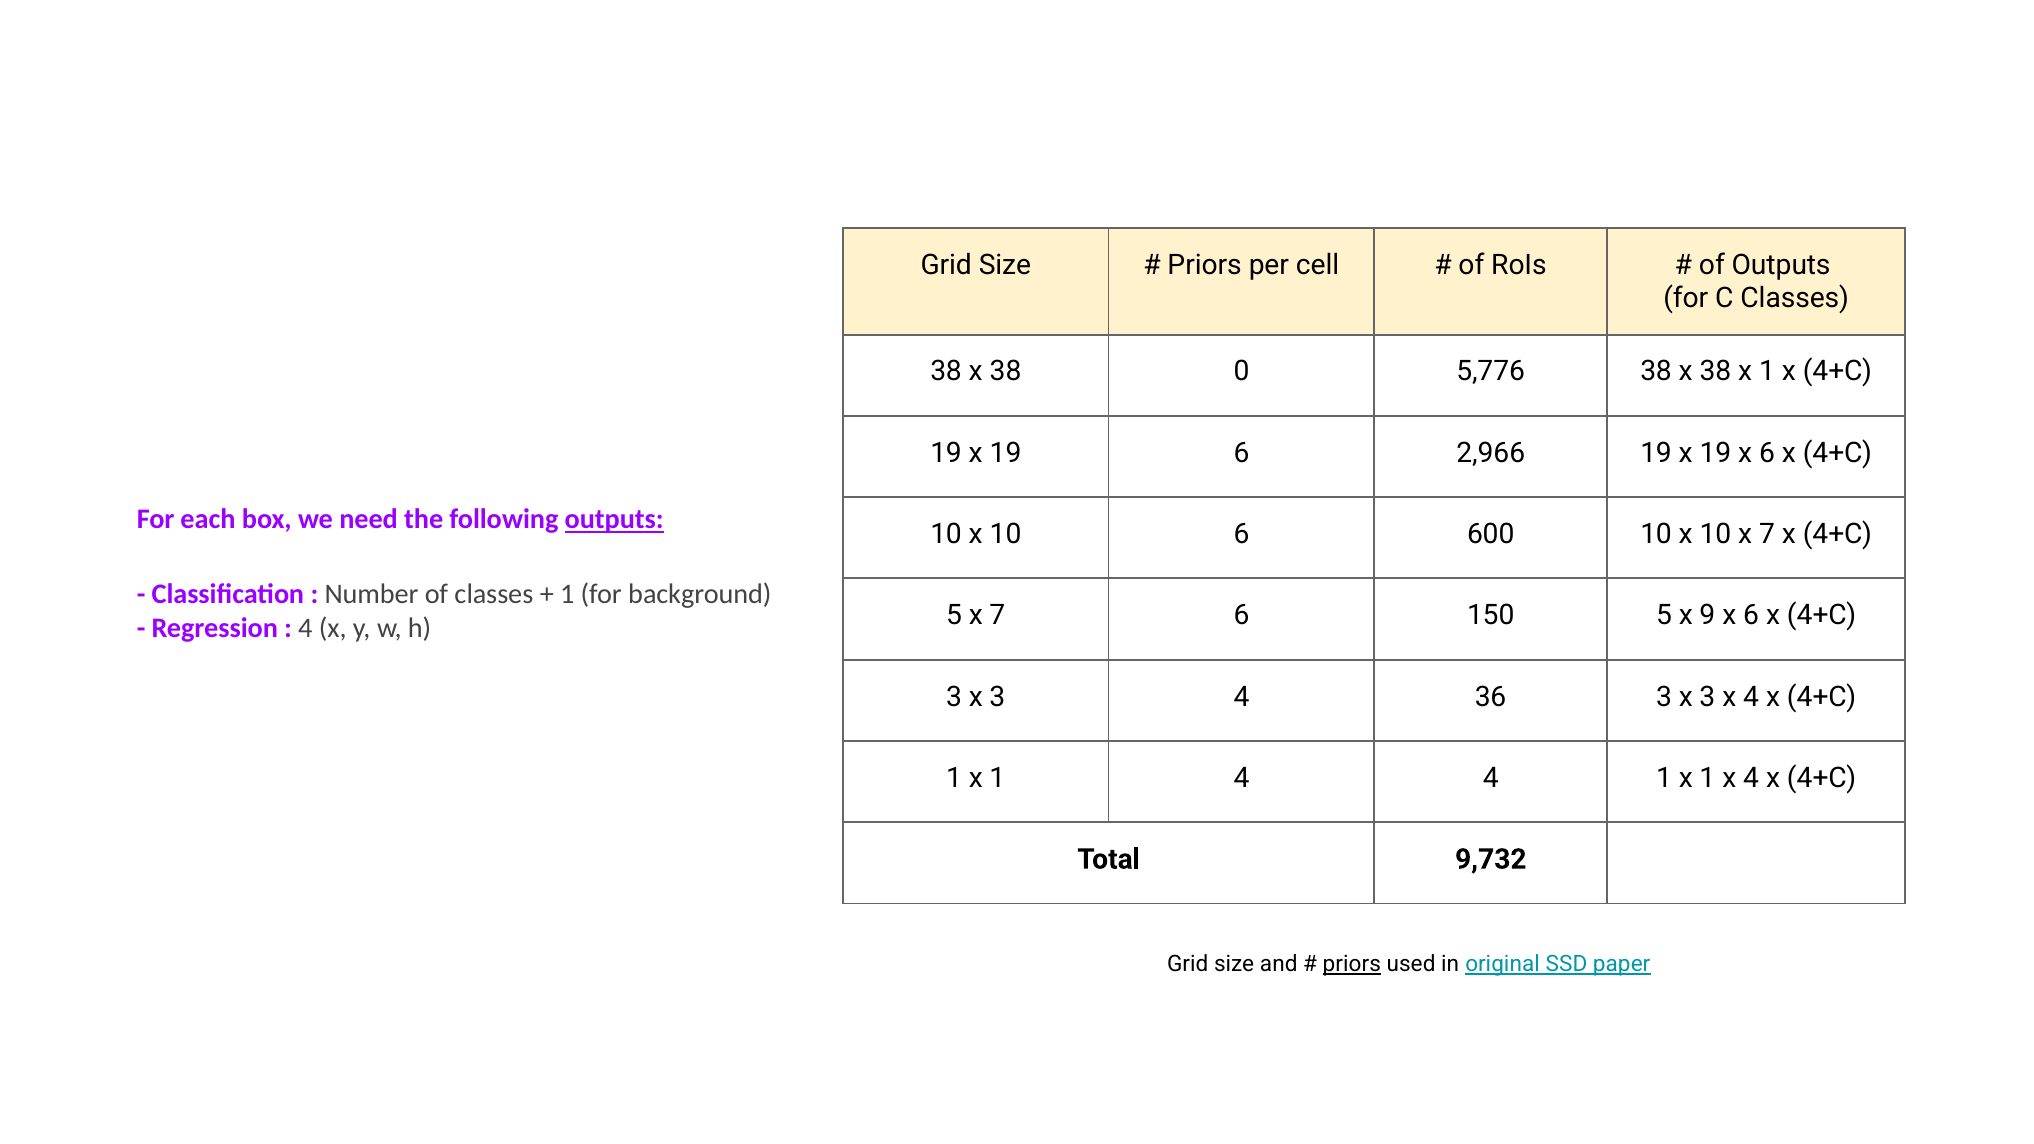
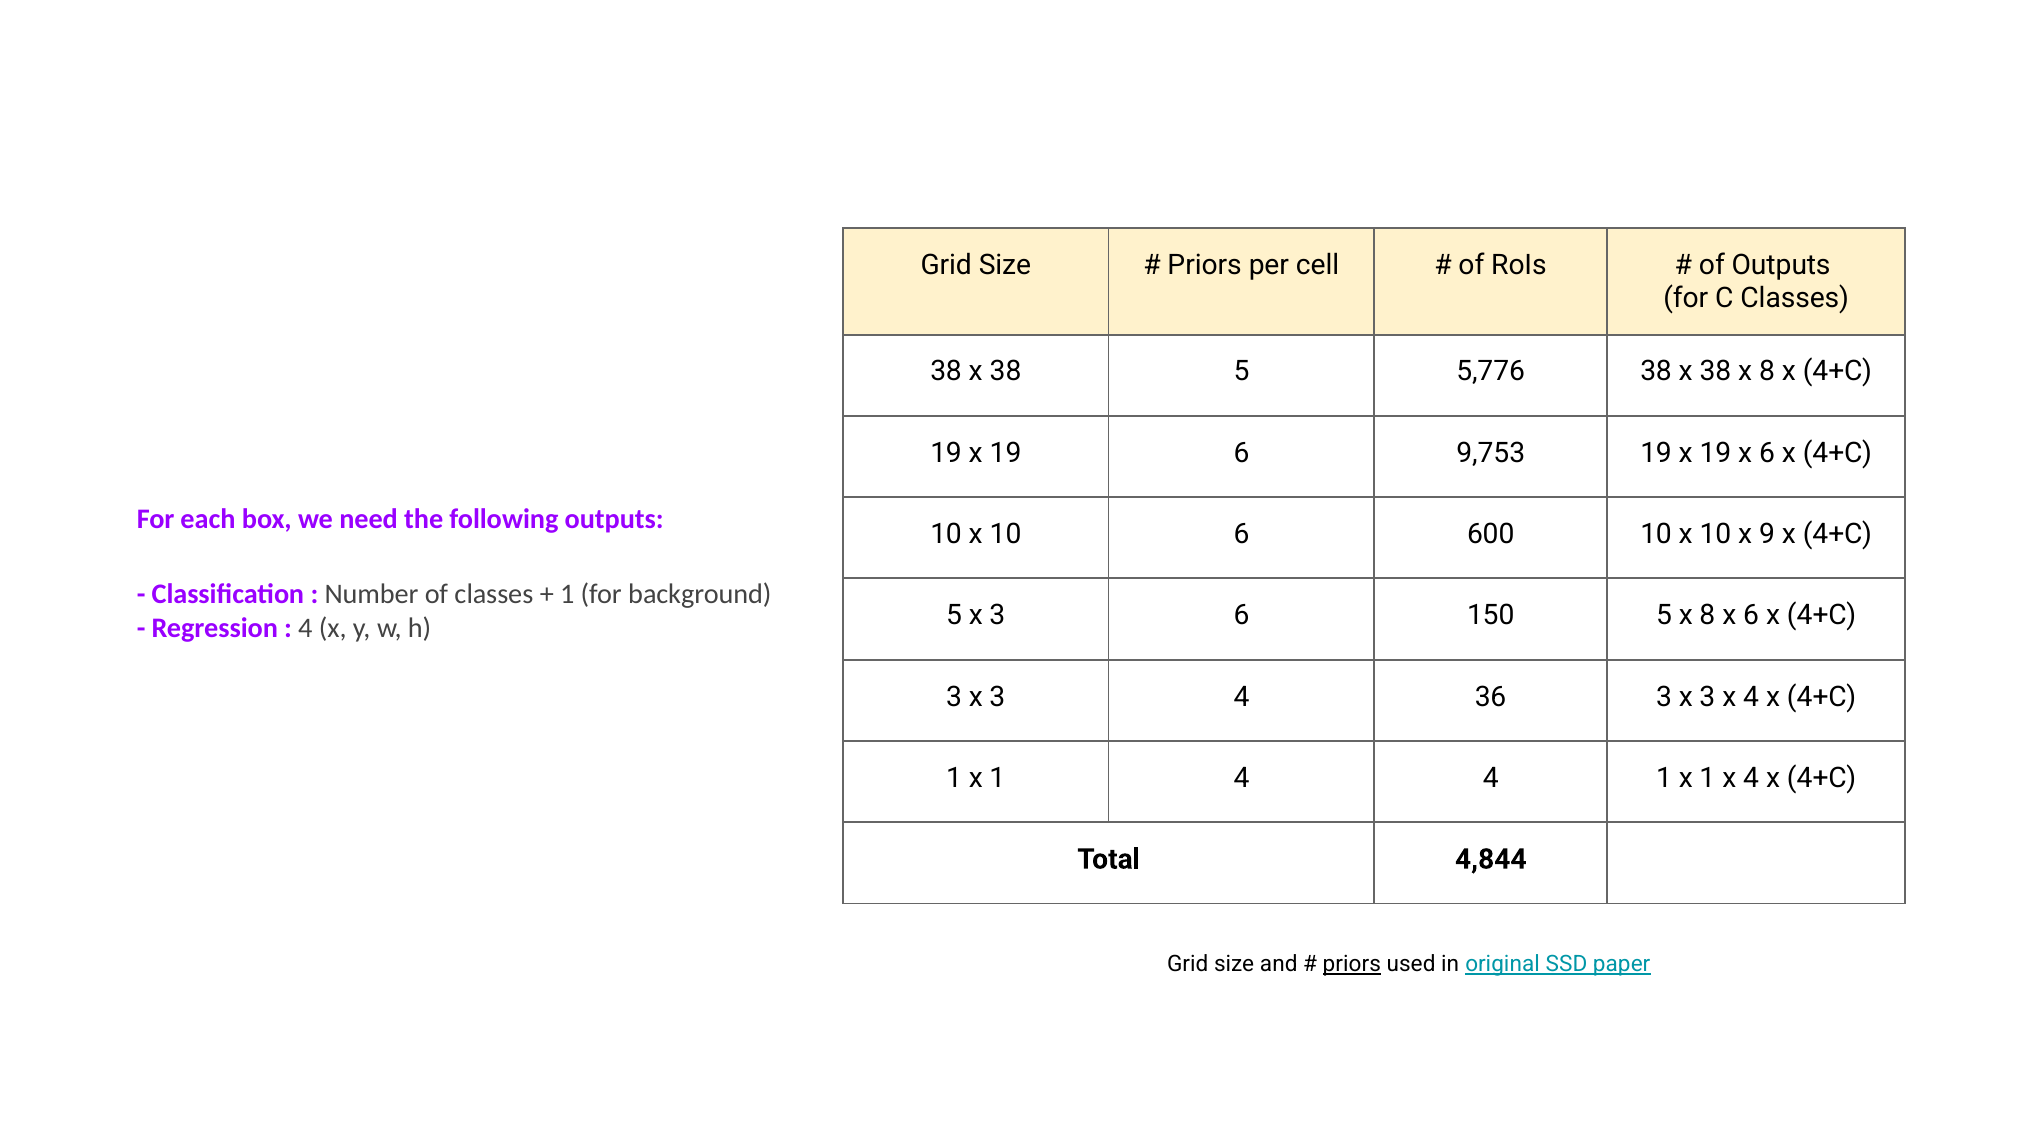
38 0: 0 -> 5 (1241, 372)
38 x 1: 1 -> 8 (1767, 372)
2,966: 2,966 -> 9,753 (1491, 453)
outputs underline: present -> none (614, 520)
10 x 7: 7 -> 9 (1767, 534)
5 x 7: 7 -> 3 (997, 616)
5 x 9: 9 -> 8 (1707, 616)
9,732: 9,732 -> 4,844 (1491, 859)
